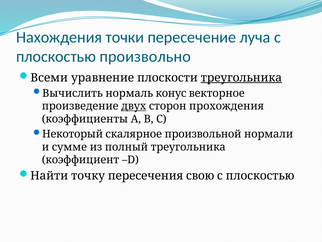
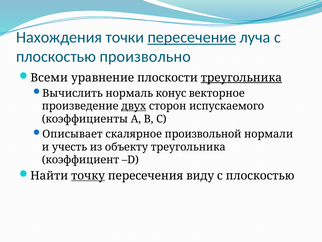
пересечение underline: none -> present (192, 37)
прохождения: прохождения -> испускаемого (227, 106)
Некоторый: Некоторый -> Описывает (72, 134)
сумме: сумме -> учесть (69, 147)
полный: полный -> объекту (126, 147)
точку underline: none -> present (88, 175)
свою: свою -> виду (200, 175)
